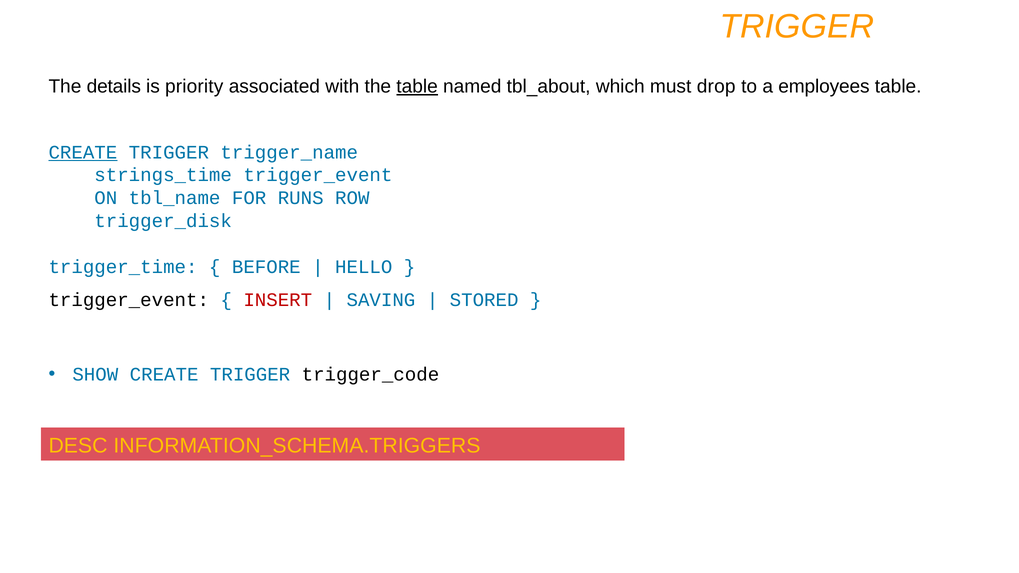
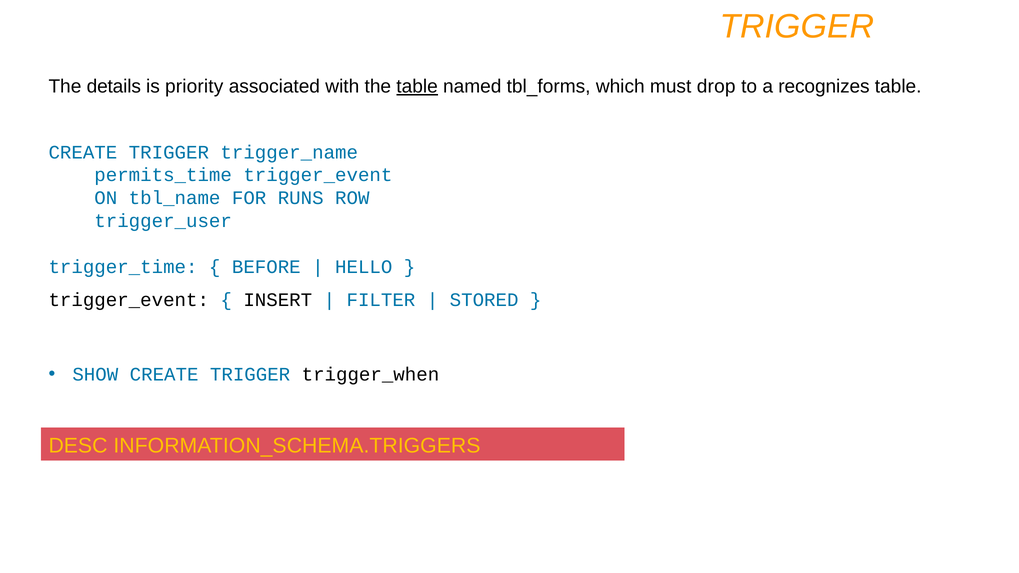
tbl_about: tbl_about -> tbl_forms (549, 87)
employees: employees -> recognizes (824, 87)
CREATE underline: present -> none (83, 152)
strings_time: strings_time -> permits_time (163, 175)
trigger_disk: trigger_disk -> trigger_user (163, 221)
INSERT colour: red -> black (278, 300)
SAVING: SAVING -> FILTER (381, 300)
trigger_code: trigger_code -> trigger_when (370, 375)
